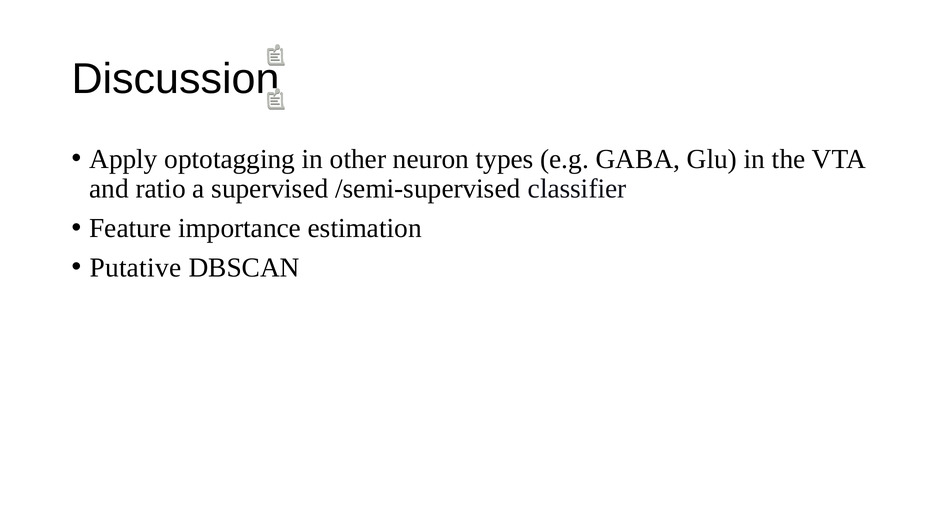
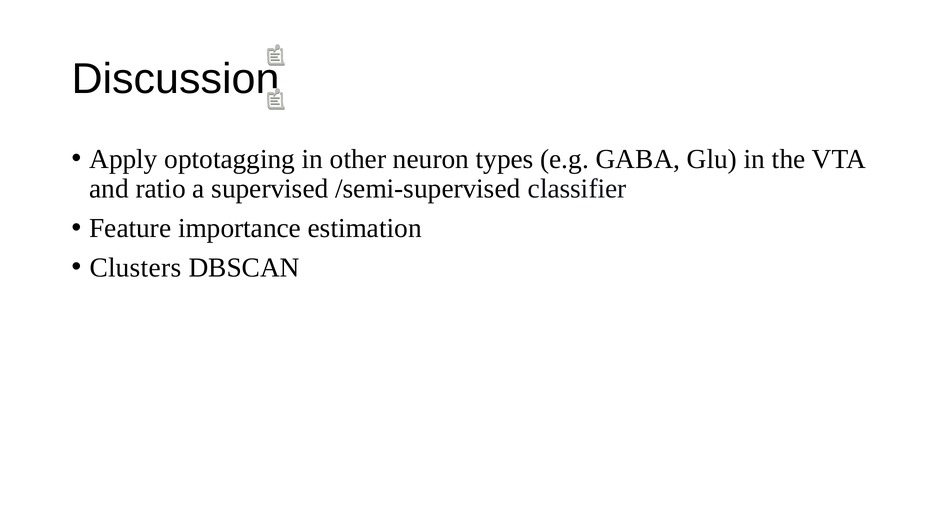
Putative: Putative -> Clusters (135, 267)
